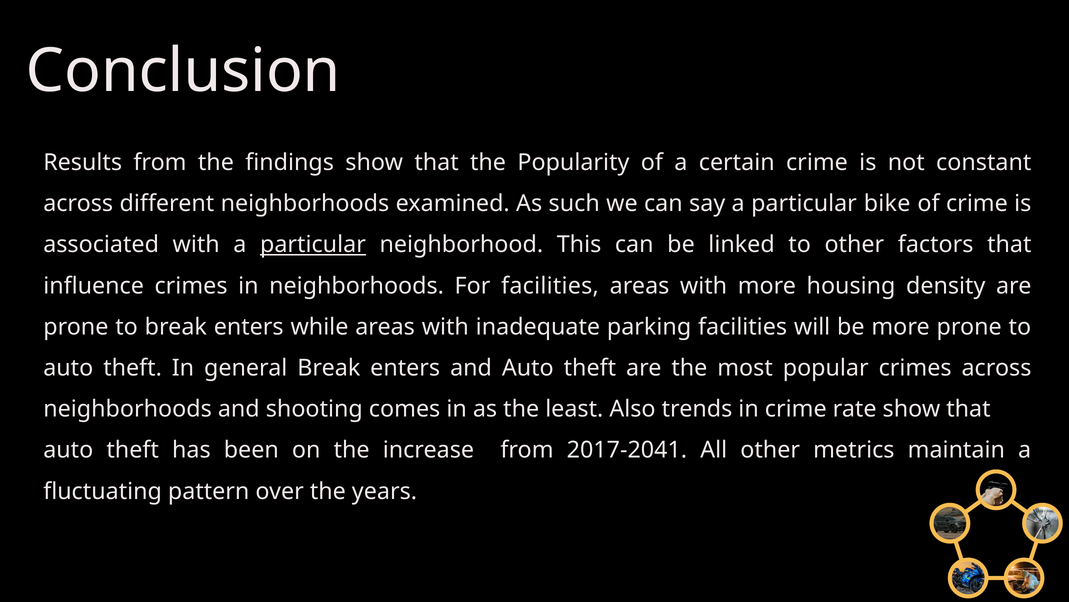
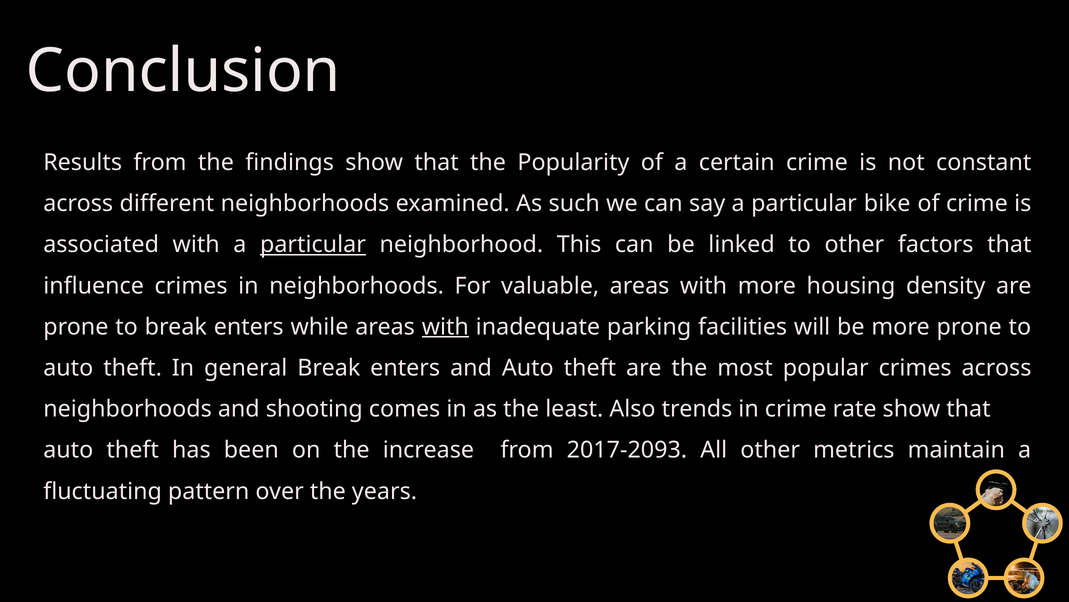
For facilities: facilities -> valuable (550, 285)
with underline: none -> present (445, 327)
2017-2041: 2017-2041 -> 2017-2093 (627, 450)
